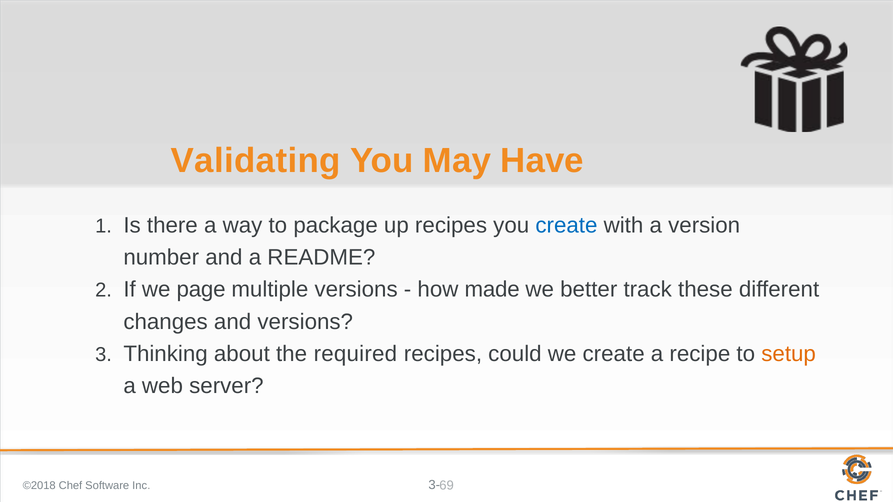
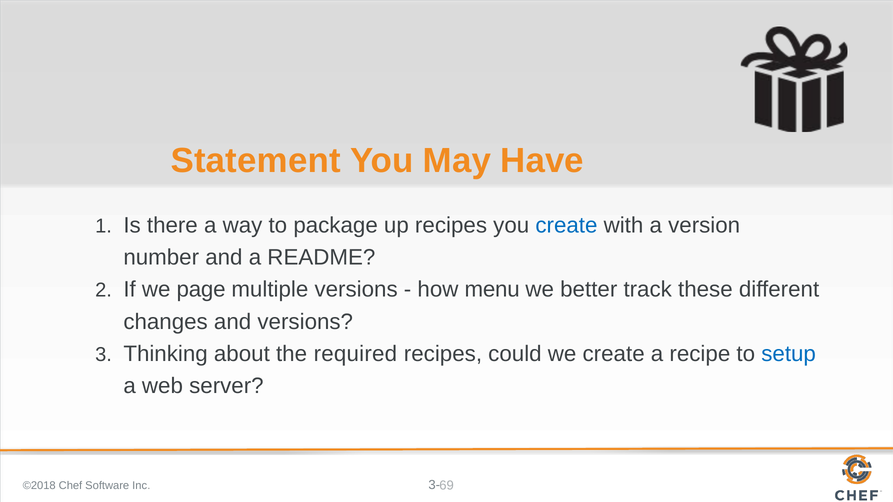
Validating: Validating -> Statement (256, 161)
made: made -> menu (492, 290)
setup colour: orange -> blue (789, 354)
